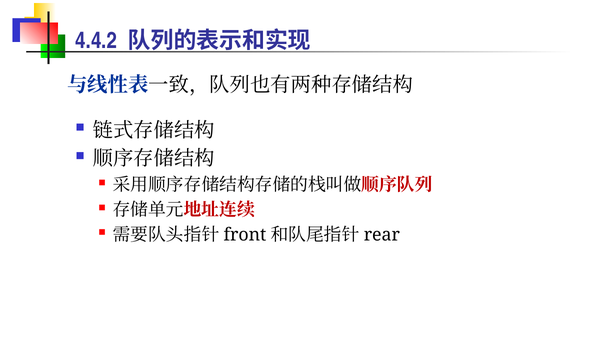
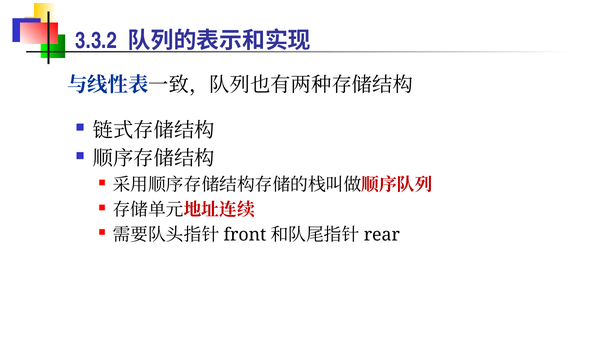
4.4.2: 4.4.2 -> 3.3.2 (96, 41)
